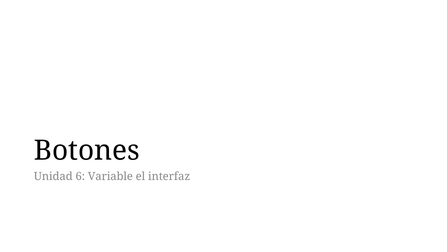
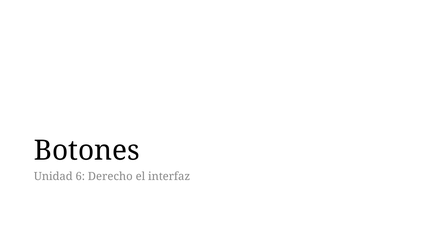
Variable: Variable -> Derecho (110, 176)
